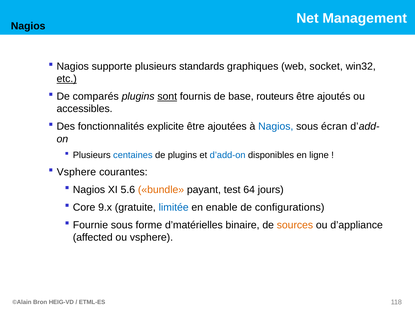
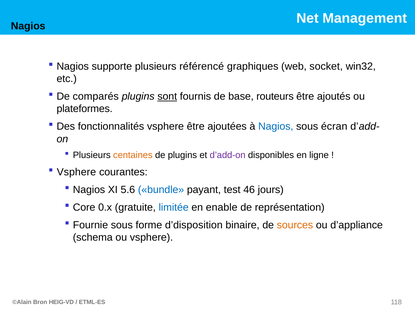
standards: standards -> référencé (202, 66)
etc underline: present -> none (67, 79)
accessibles: accessibles -> plateformes (85, 109)
fonctionnalités explicite: explicite -> vsphere (165, 127)
centaines colour: blue -> orange (133, 155)
d’add-on colour: blue -> purple (228, 155)
bundle colour: orange -> blue (161, 190)
64: 64 -> 46 (249, 190)
9.x: 9.x -> 0.x (105, 208)
configurations: configurations -> représentation (290, 208)
d’matérielles: d’matérielles -> d’disposition (194, 225)
affected: affected -> schema (93, 238)
